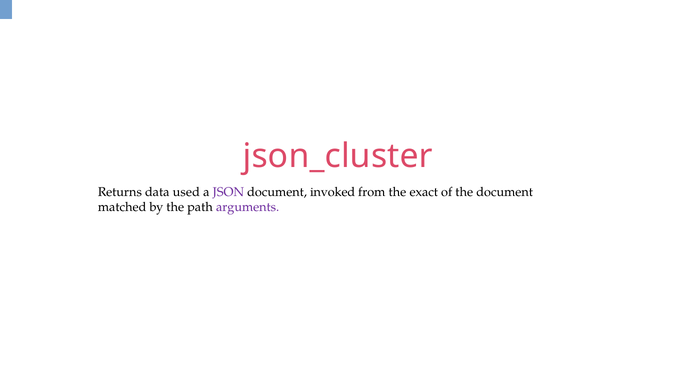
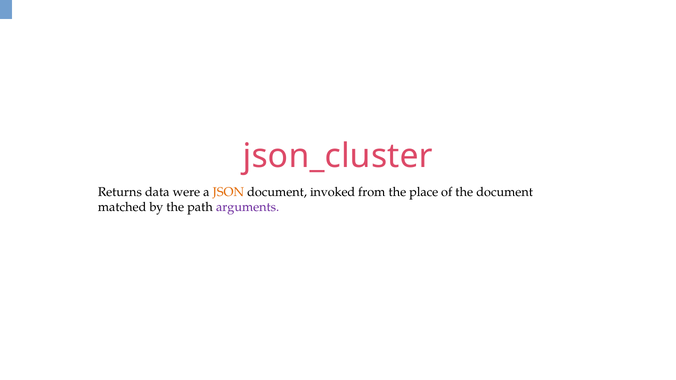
used: used -> were (186, 192)
JSON colour: purple -> orange (228, 192)
exact: exact -> place (424, 192)
